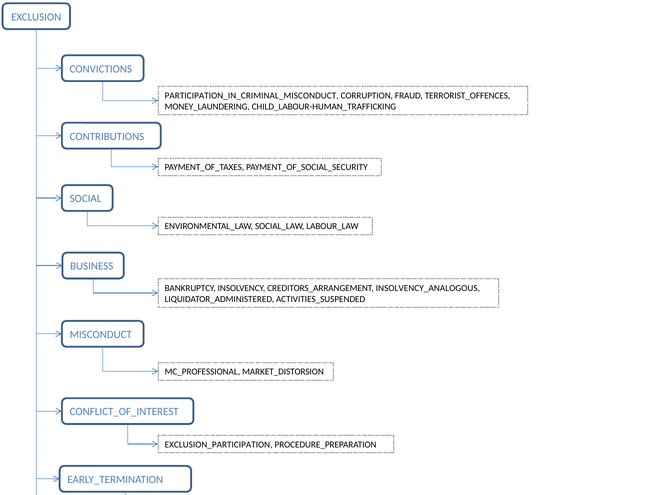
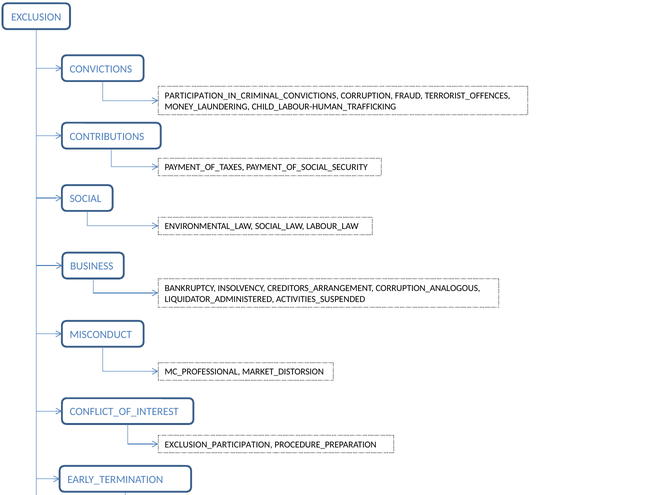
PARTICIPATION_IN_CRIMINAL_MISCONDUCT: PARTICIPATION_IN_CRIMINAL_MISCONDUCT -> PARTICIPATION_IN_CRIMINAL_CONVICTIONS (252, 96)
INSOLVENCY_ANALOGOUS: INSOLVENCY_ANALOGOUS -> CORRUPTION_ANALOGOUS (428, 288)
